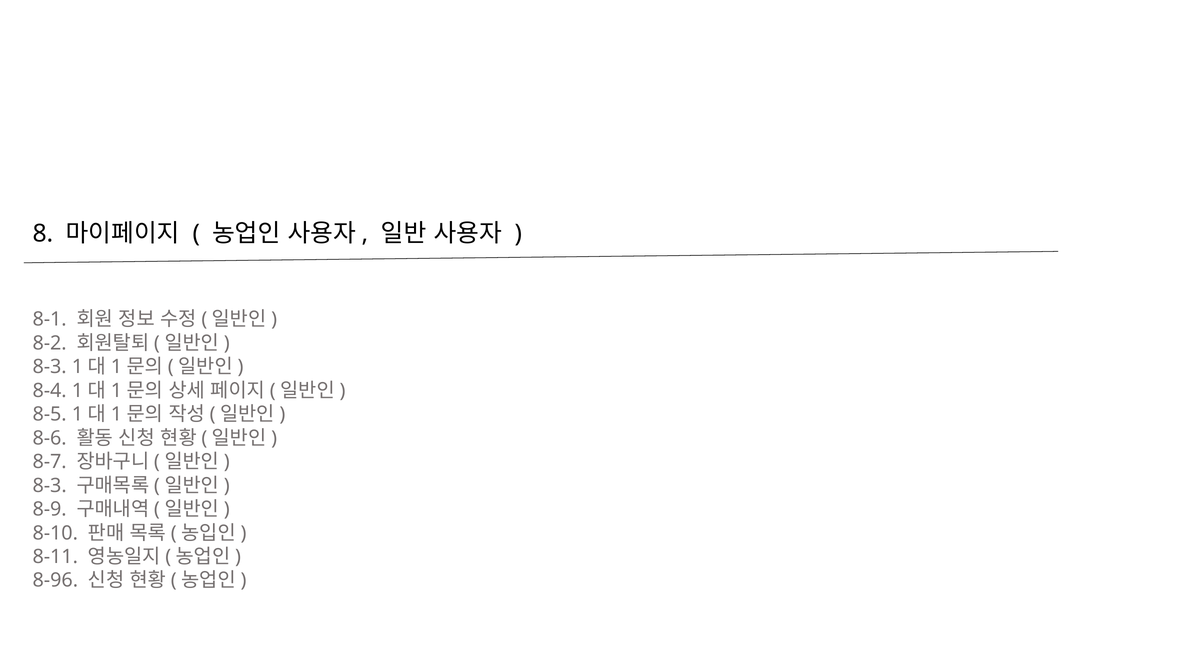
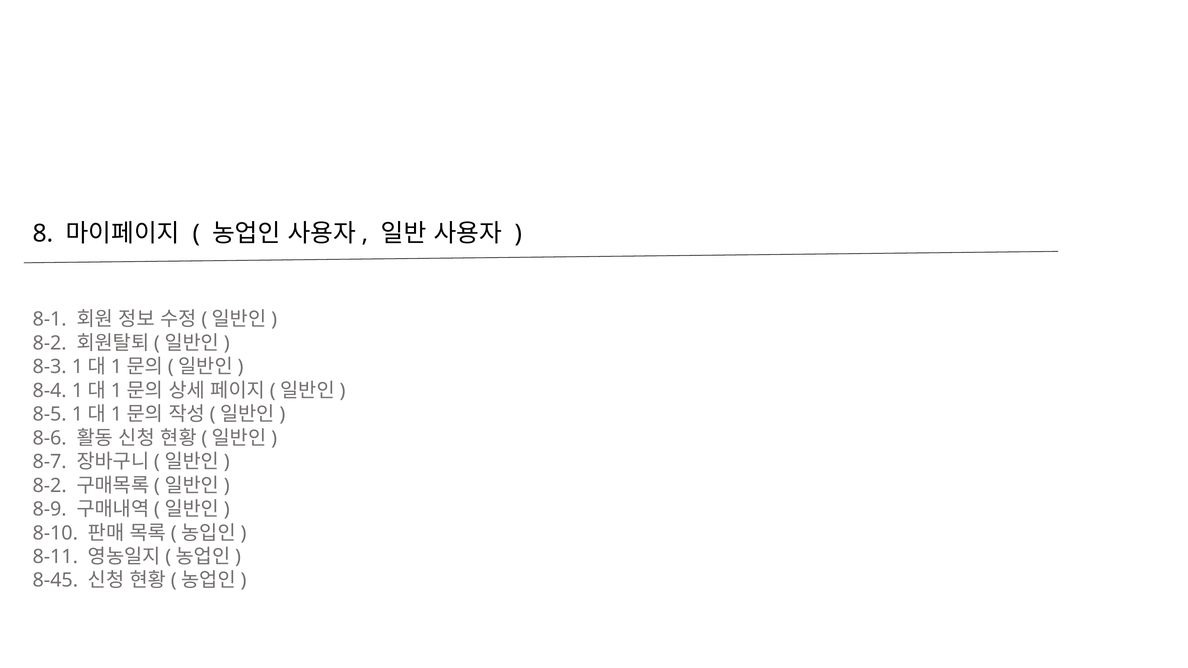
8-3: 8-3 -> 8-2 (50, 486)
8-96: 8-96 -> 8-45 (55, 581)
